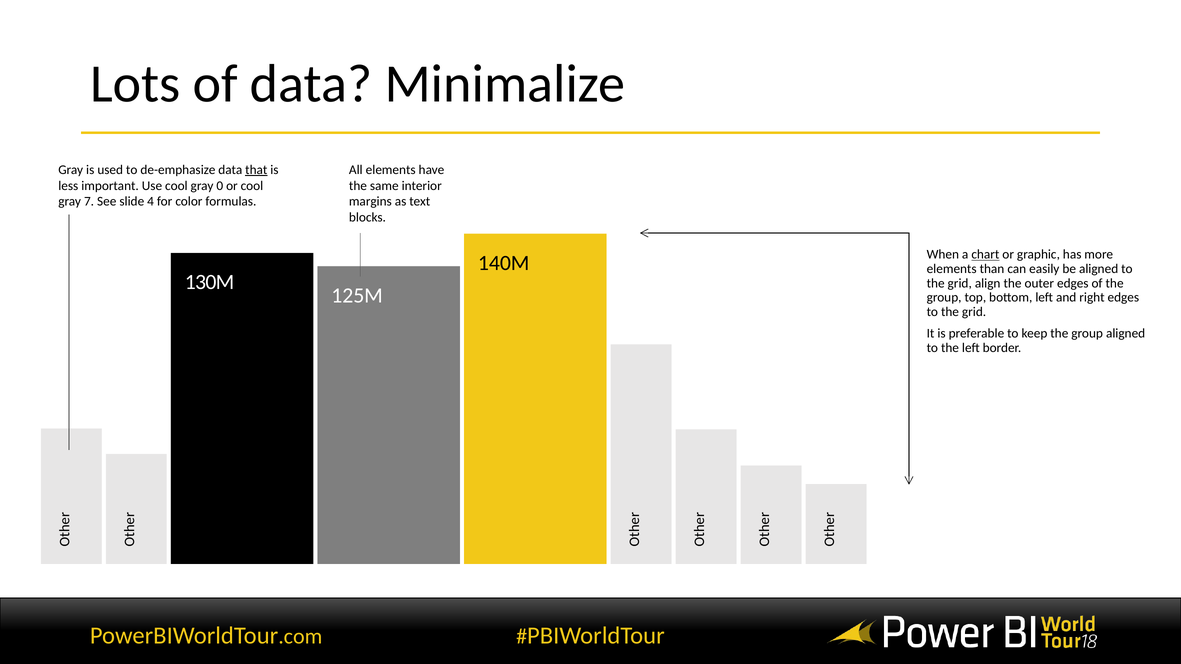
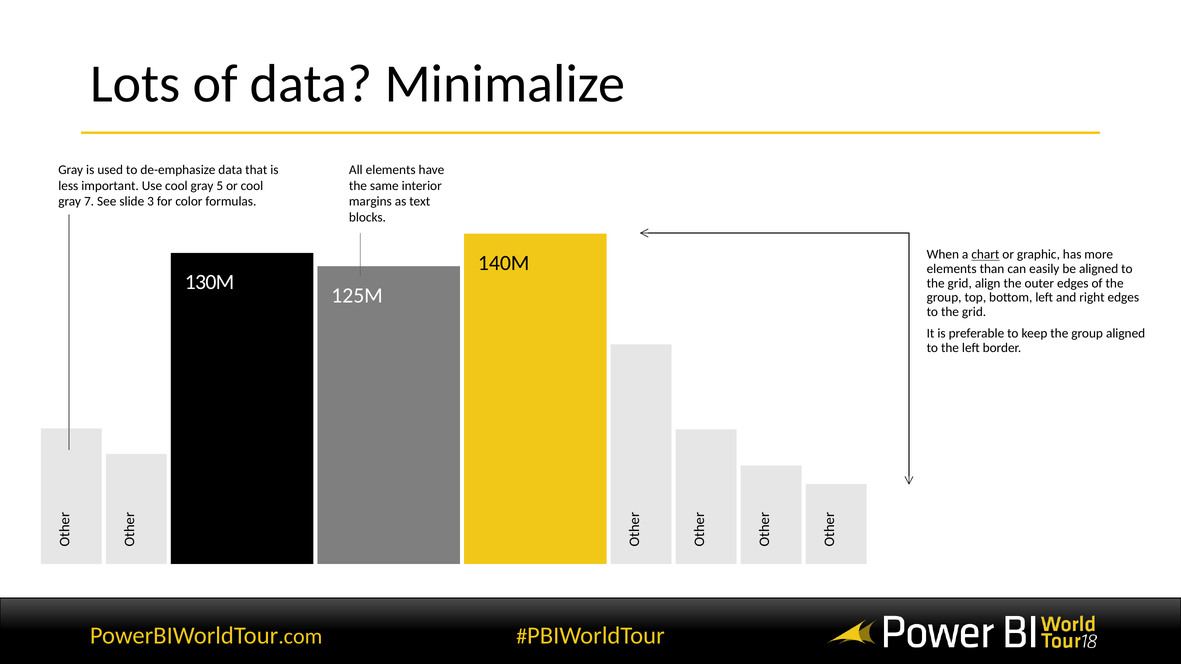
that underline: present -> none (256, 170)
0: 0 -> 5 (220, 186)
4: 4 -> 3 (151, 202)
